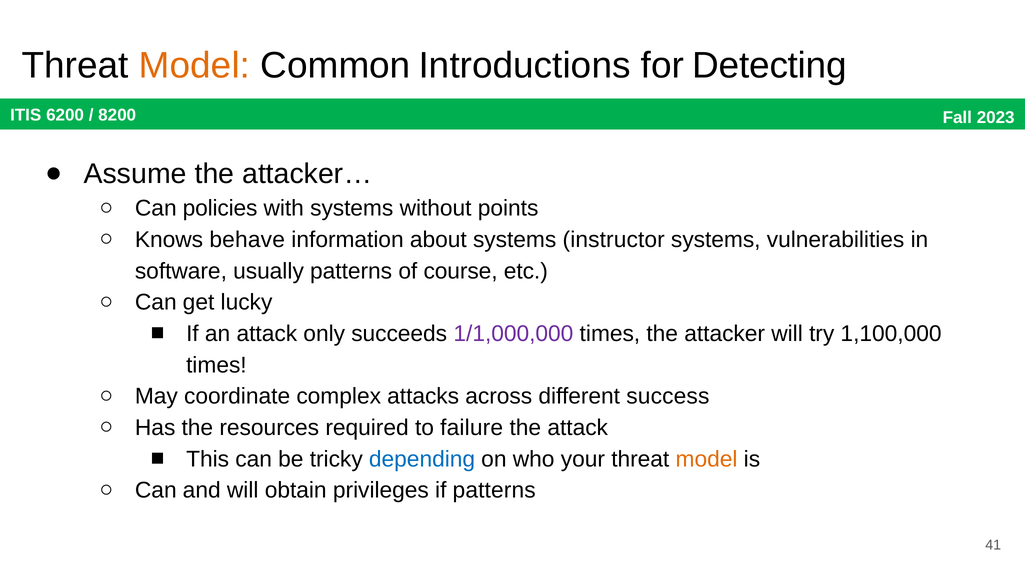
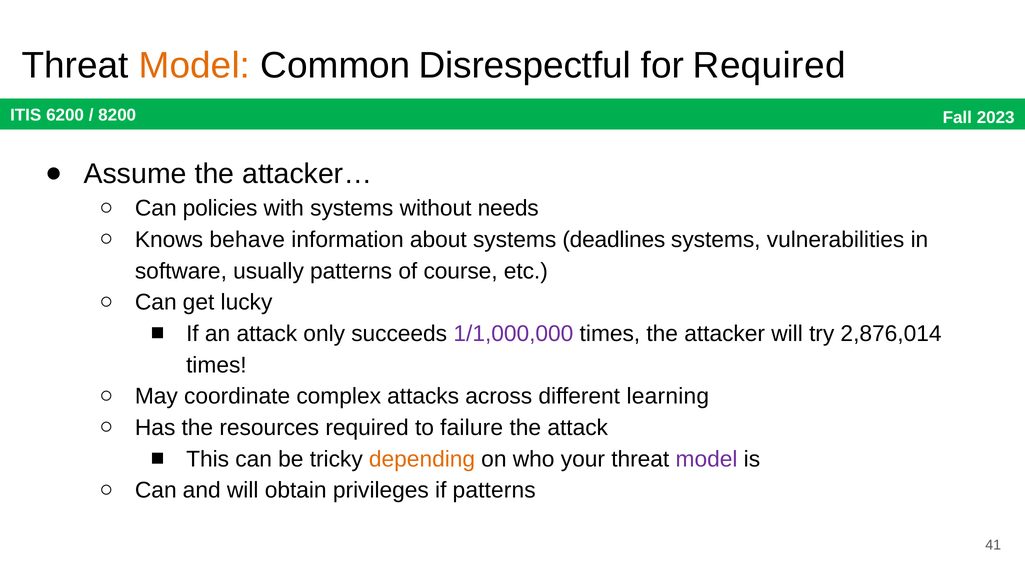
Introductions: Introductions -> Disrespectful (525, 65)
for Detecting: Detecting -> Required (769, 65)
points: points -> needs (508, 209)
instructor: instructor -> deadlines (614, 240)
1,100,000: 1,100,000 -> 2,876,014 (891, 334)
success: success -> learning (668, 397)
depending colour: blue -> orange (422, 459)
model colour: orange -> purple (707, 459)
